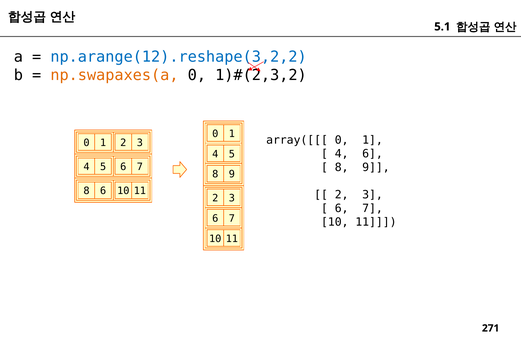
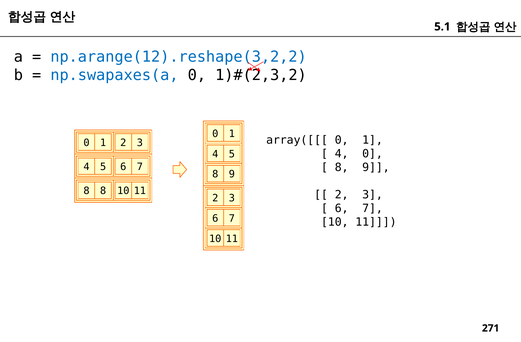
np.swapaxes(a colour: orange -> blue (114, 75)
4 6: 6 -> 0 (372, 154)
8 6: 6 -> 8 (103, 191)
